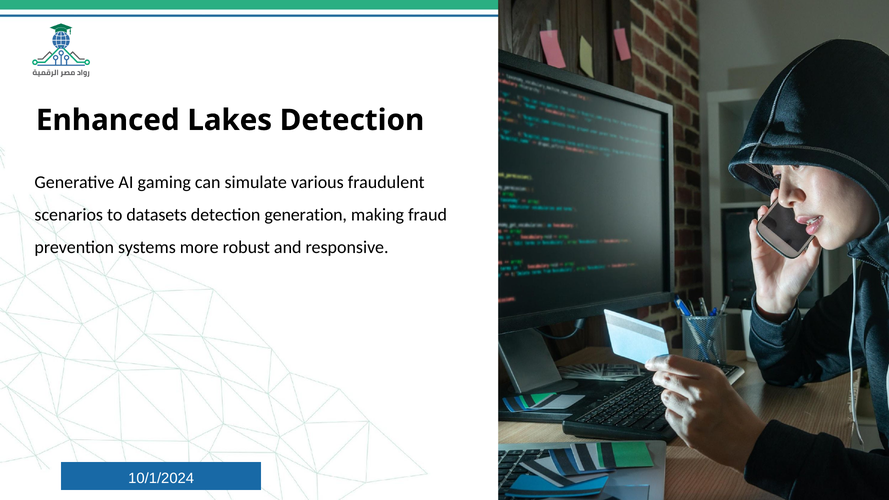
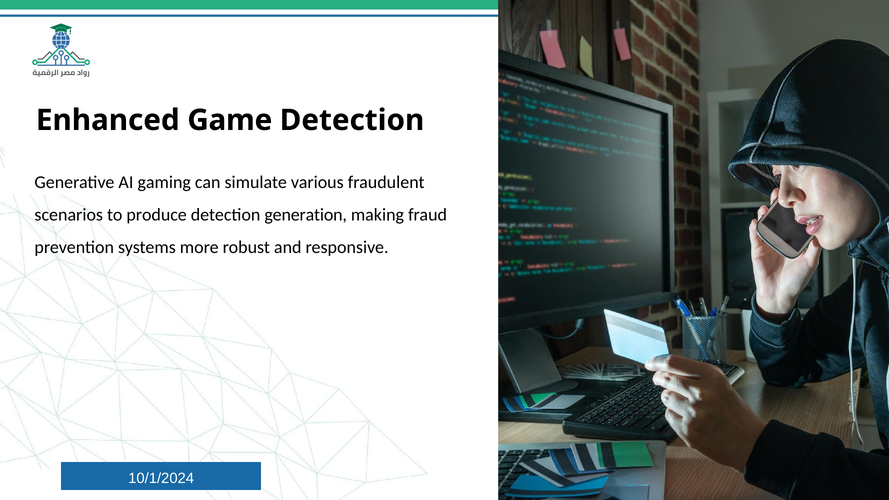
Lakes: Lakes -> Game (230, 120)
datasets: datasets -> produce (157, 215)
